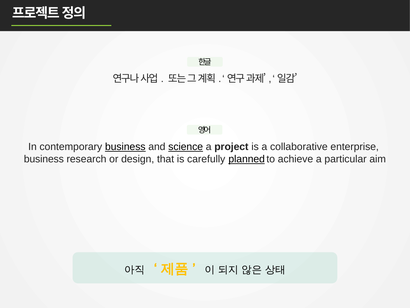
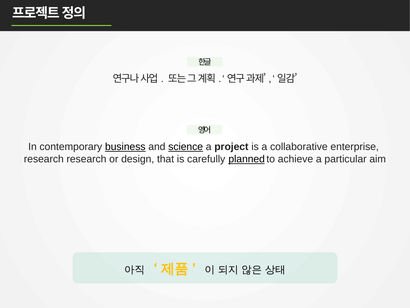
business: business -> research (44, 159)
